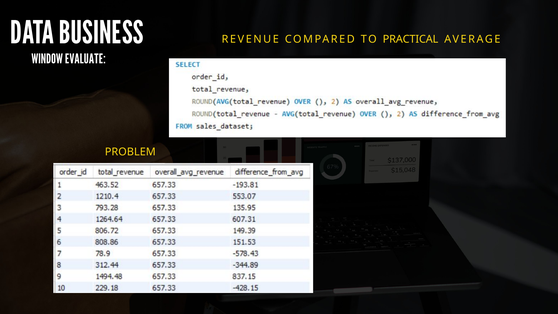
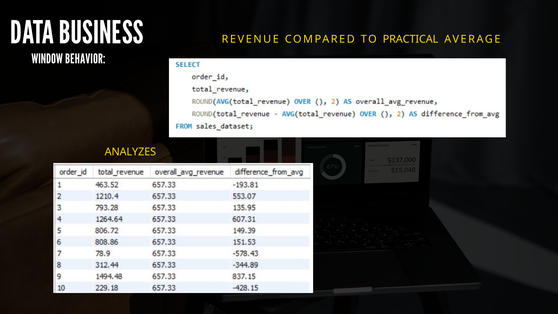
EVALUATE: EVALUATE -> BEHAVIOR (85, 59)
PROBLEM: PROBLEM -> ANALYZES (130, 152)
